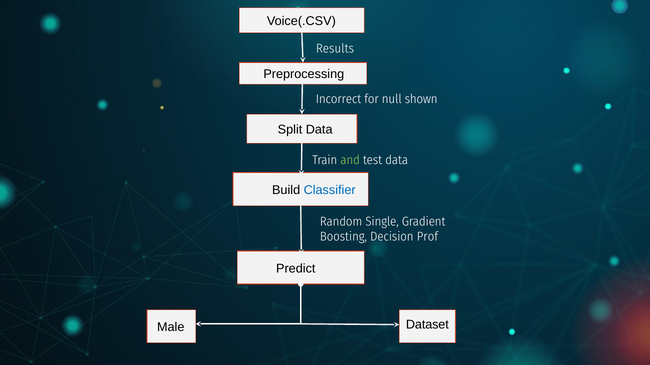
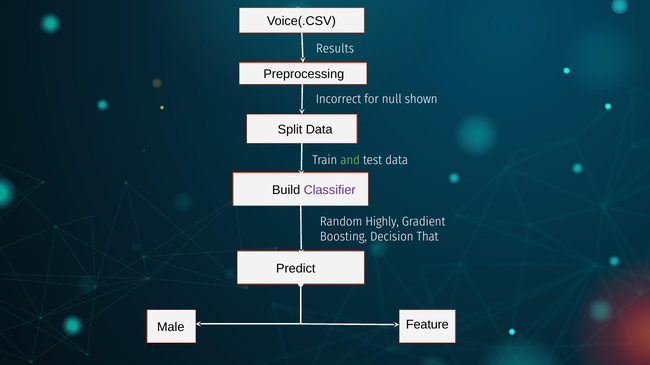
Classifier colour: blue -> purple (330, 190)
Single: Single -> Highly (382, 222)
Prof: Prof -> That (428, 237)
Dataset: Dataset -> Feature (427, 325)
